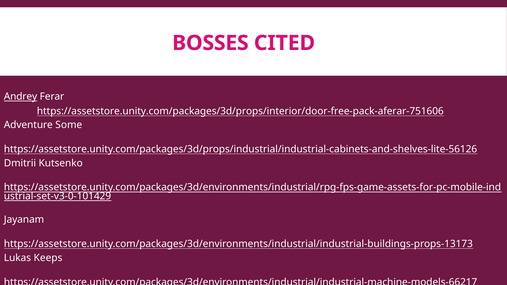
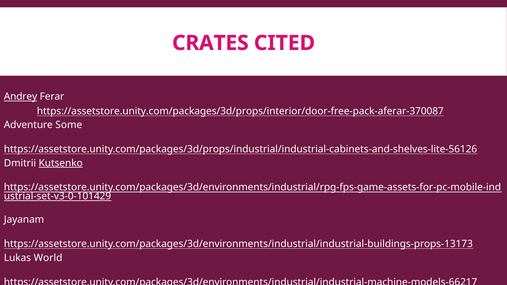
BOSSES: BOSSES -> CRATES (210, 43)
https://assetstore.unity.com/packages/3d/props/interior/door-free-pack-aferar-751606: https://assetstore.unity.com/packages/3d/props/interior/door-free-pack-aferar-751606 -> https://assetstore.unity.com/packages/3d/props/interior/door-free-pack-aferar-370087 (240, 111)
Kutsenko underline: none -> present (61, 163)
Keeps: Keeps -> World (48, 258)
